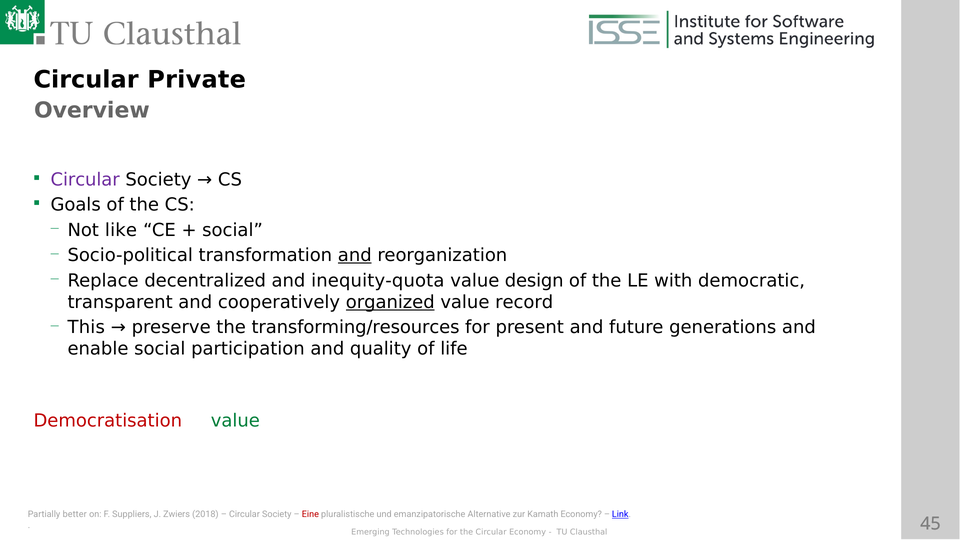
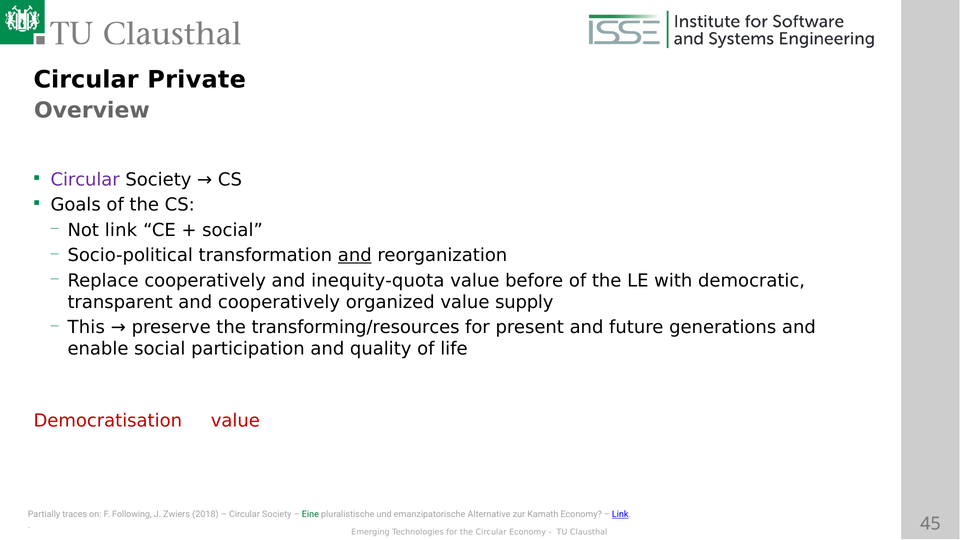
Not like: like -> link (121, 230)
Replace decentralized: decentralized -> cooperatively (205, 281)
design: design -> before (534, 281)
organized underline: present -> none (390, 302)
record: record -> supply (524, 302)
value colour: green -> red (235, 421)
better: better -> traces (75, 514)
Suppliers: Suppliers -> Following (132, 514)
Eine colour: red -> green (310, 514)
